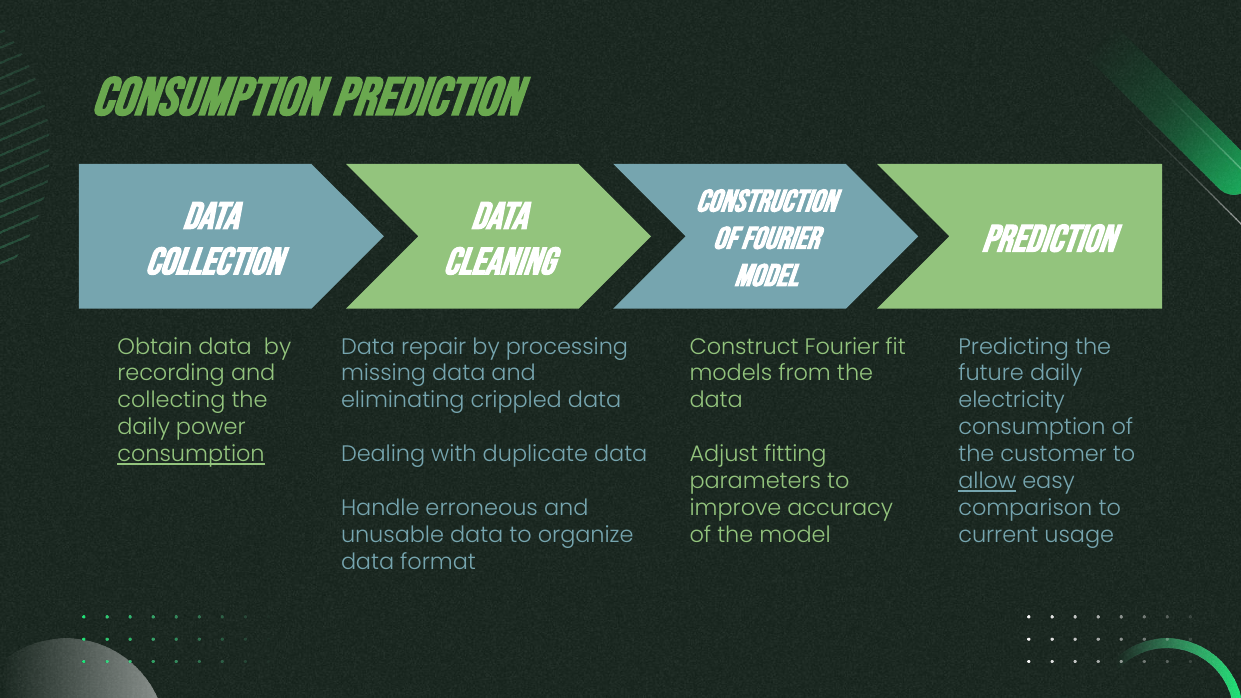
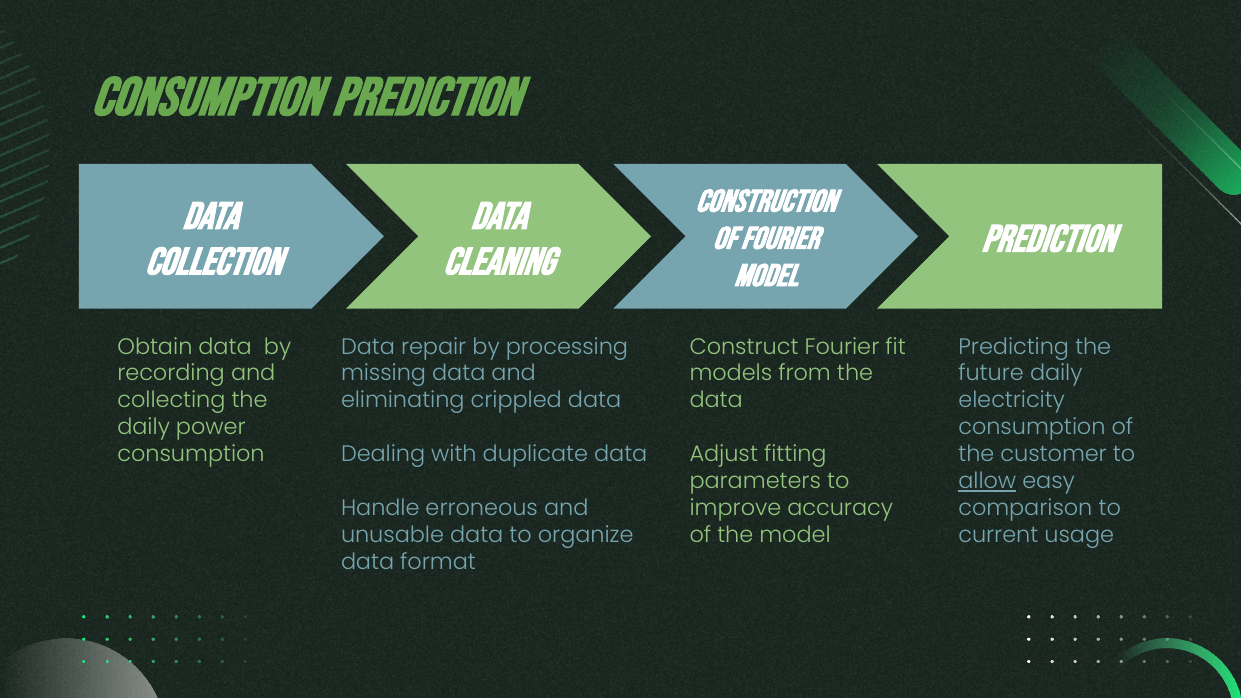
consumption underline: present -> none (191, 454)
